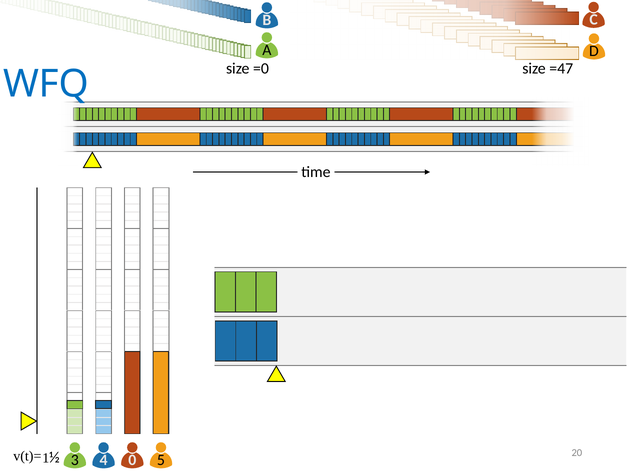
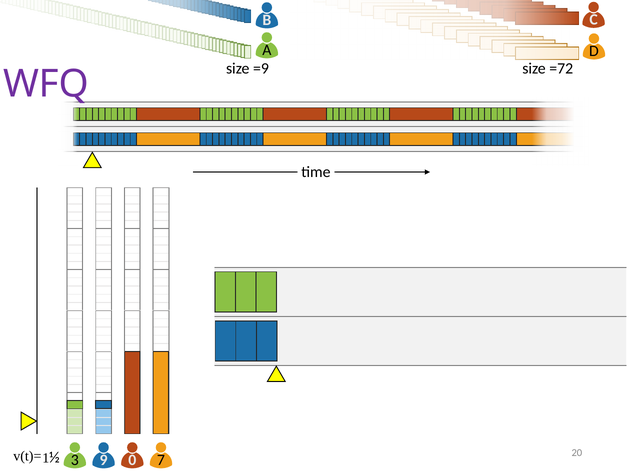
=0: =0 -> =9 (261, 69)
=47: =47 -> =72 (561, 69)
WFQ colour: blue -> purple (46, 84)
4: 4 -> 9 (104, 460)
5: 5 -> 7 (161, 460)
